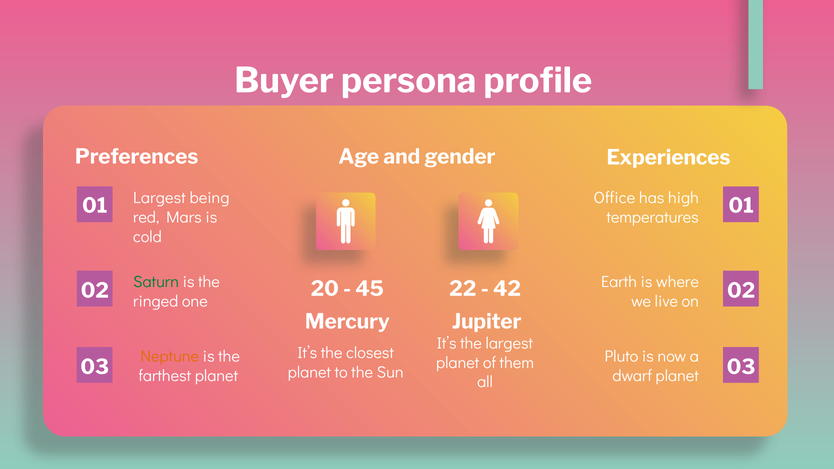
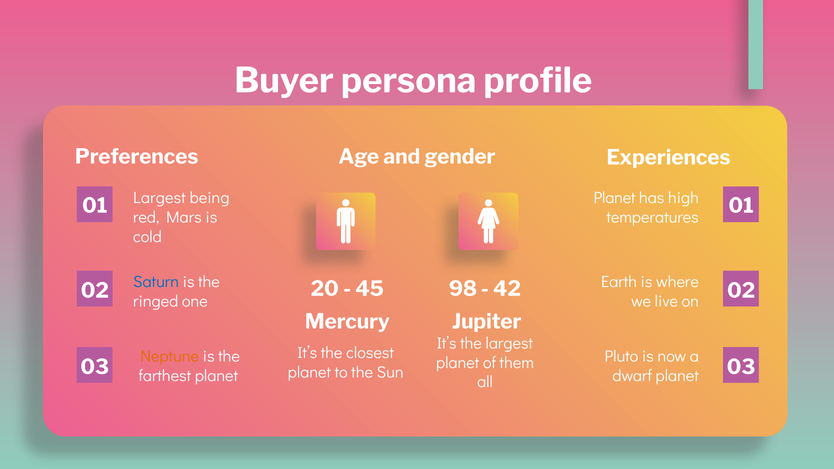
Office: Office -> Planet (615, 198)
Saturn colour: green -> blue (156, 282)
22: 22 -> 98 (463, 289)
